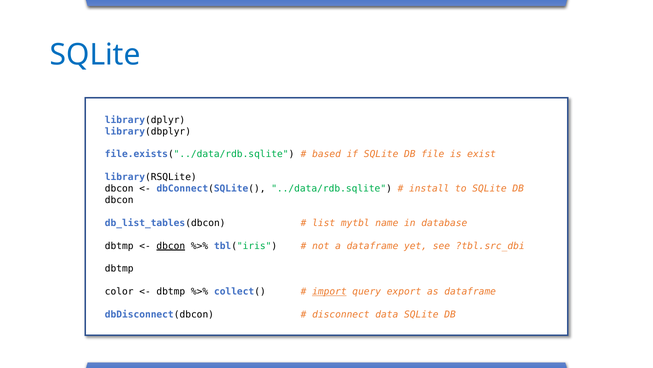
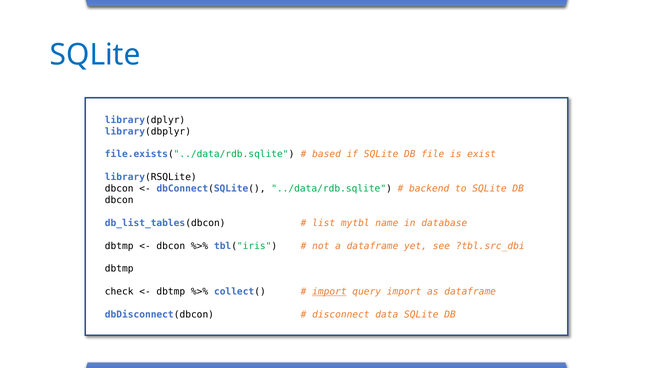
install: install -> backend (429, 188)
dbcon underline: present -> none (171, 245)
color: color -> check (119, 291)
query export: export -> import (404, 291)
